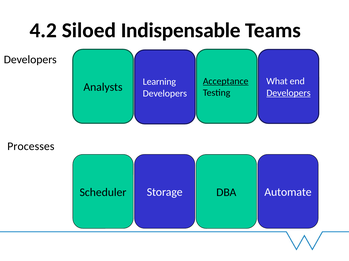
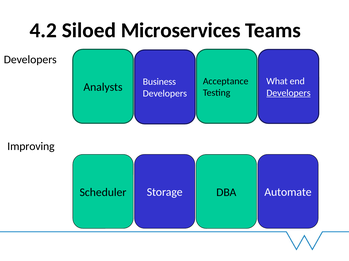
Indispensable: Indispensable -> Microservices (181, 31)
Acceptance underline: present -> none (226, 81)
Learning: Learning -> Business (159, 82)
Processes: Processes -> Improving (31, 147)
